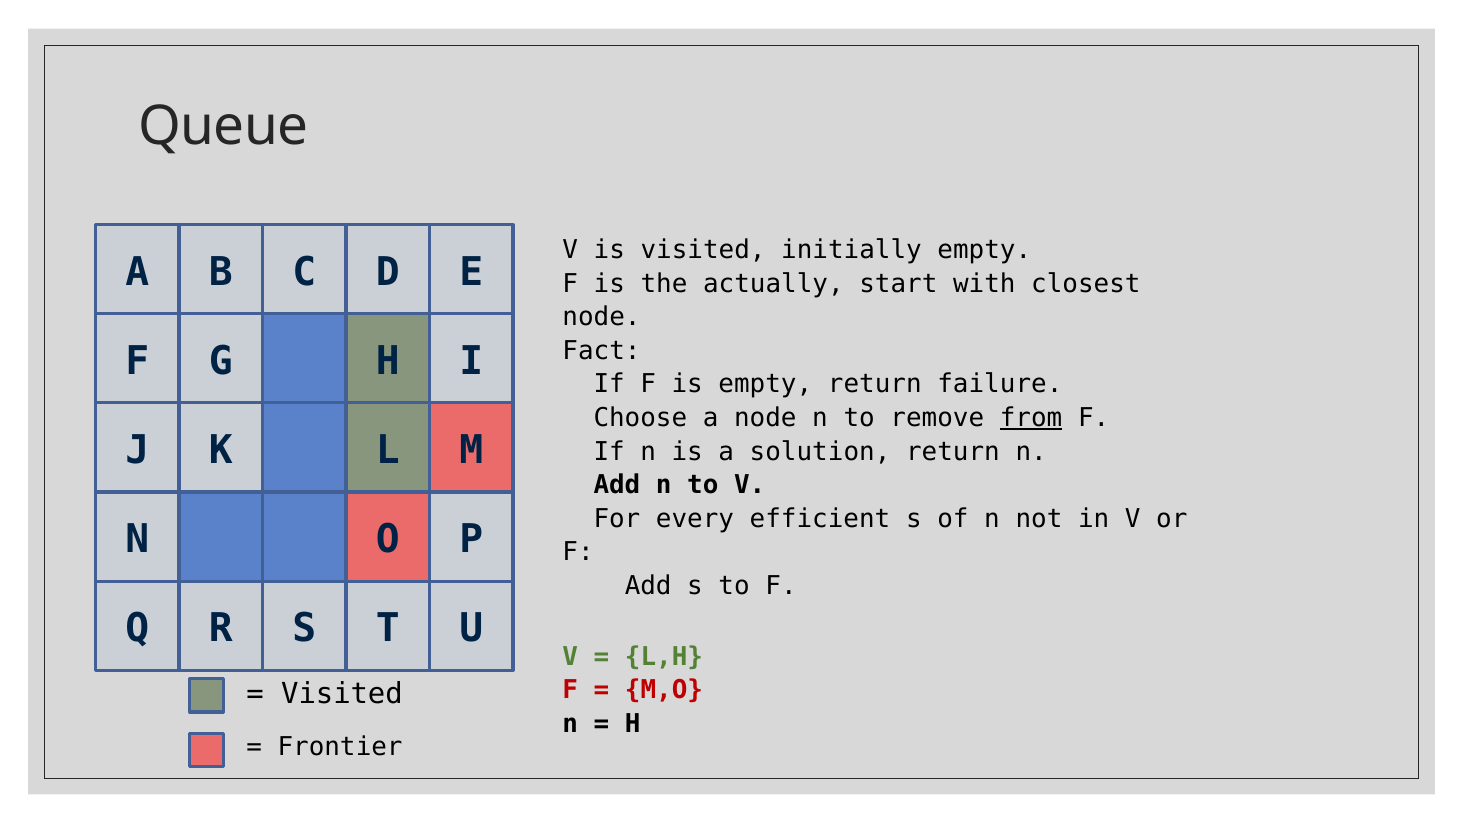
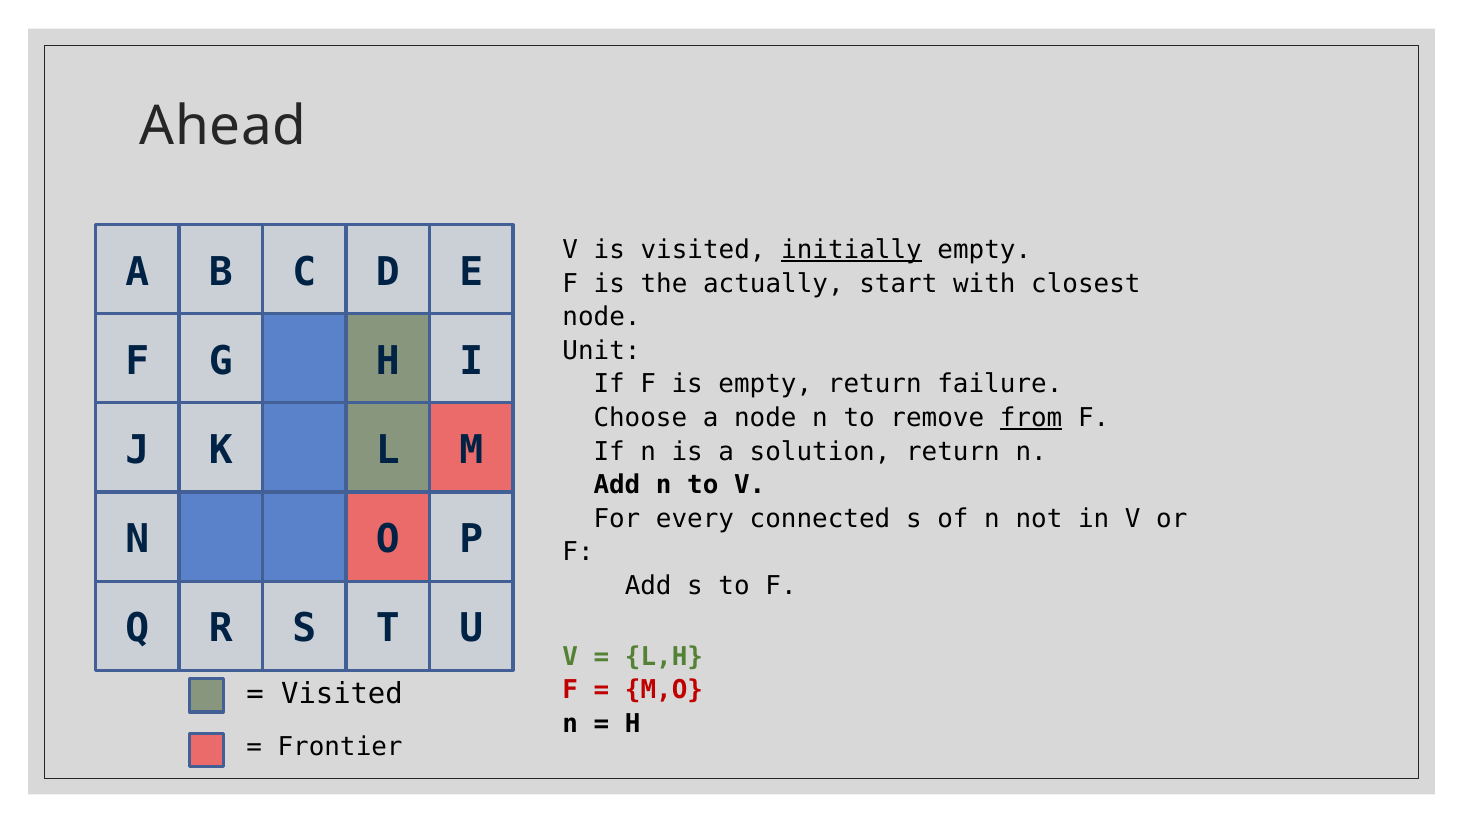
Queue: Queue -> Ahead (223, 126)
initially underline: none -> present (851, 250)
Fact: Fact -> Unit (601, 351)
efficient: efficient -> connected (820, 519)
